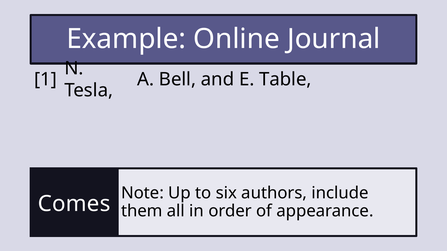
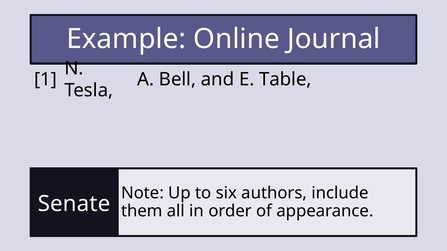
Comes: Comes -> Senate (74, 204)
